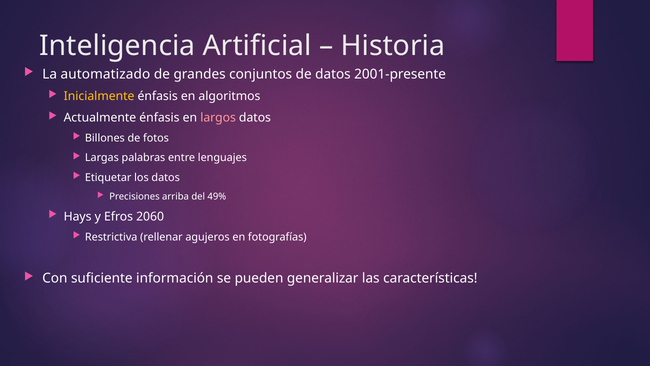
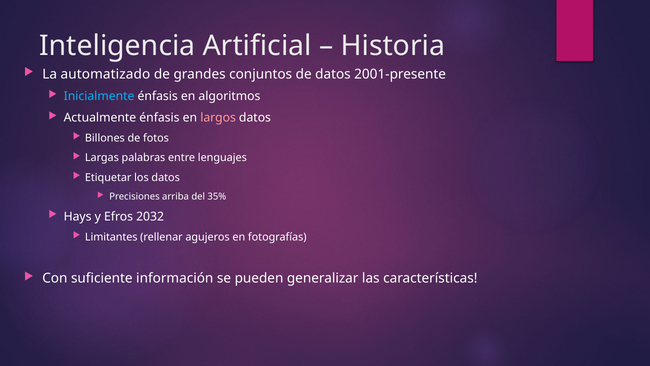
Inicialmente colour: yellow -> light blue (99, 96)
49%: 49% -> 35% (217, 196)
2060: 2060 -> 2032 (150, 216)
Restrictiva: Restrictiva -> Limitantes (111, 237)
